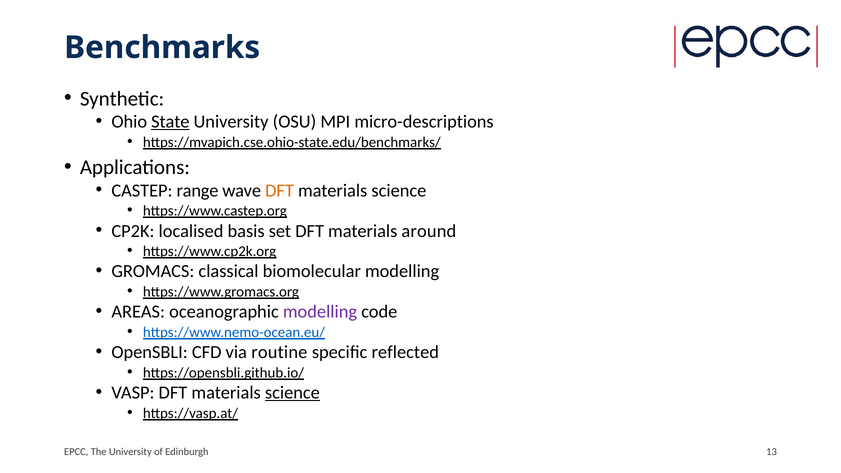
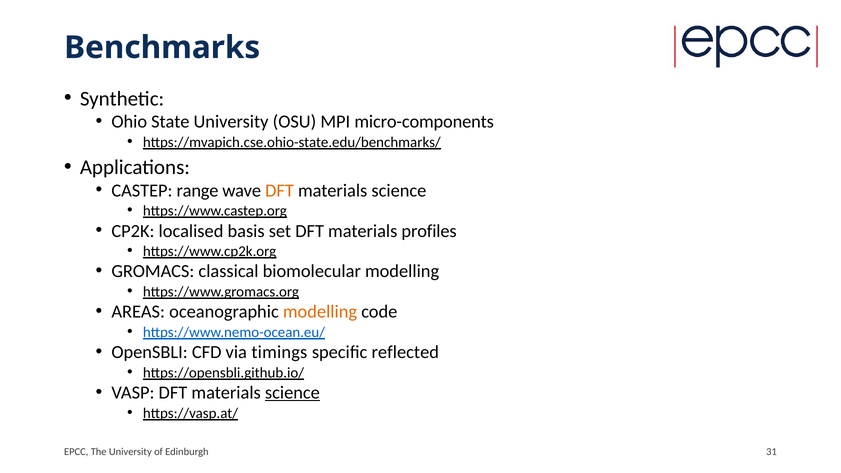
State underline: present -> none (170, 122)
micro-descriptions: micro-descriptions -> micro-components (424, 122)
around: around -> profiles (429, 231)
modelling colour: purple -> orange (320, 312)
routine: routine -> timings (279, 352)
13: 13 -> 31 (772, 452)
